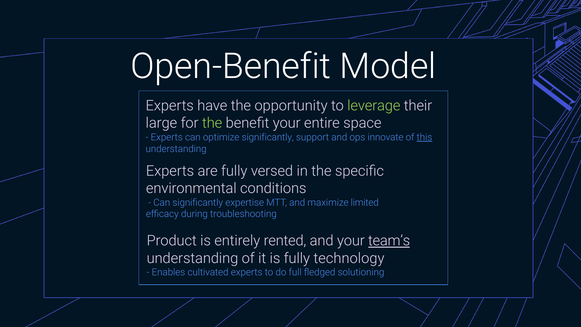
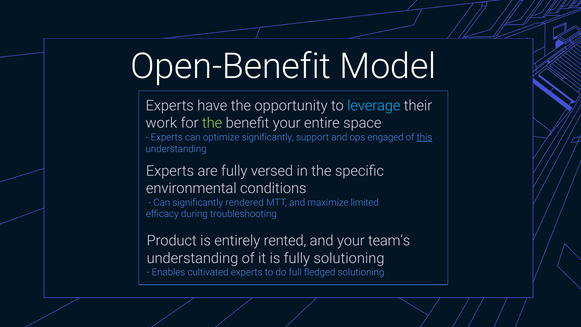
leverage colour: light green -> light blue (374, 106)
large: large -> work (161, 123)
innovate: innovate -> engaged (386, 137)
expertise: expertise -> rendered (245, 202)
team’s underline: present -> none (389, 241)
fully technology: technology -> solutioning (349, 258)
